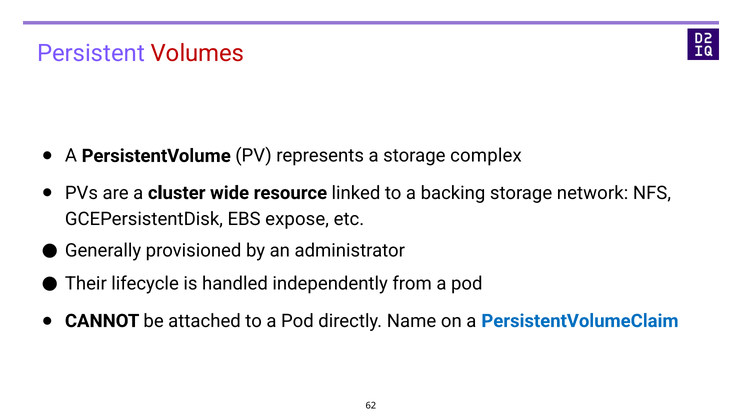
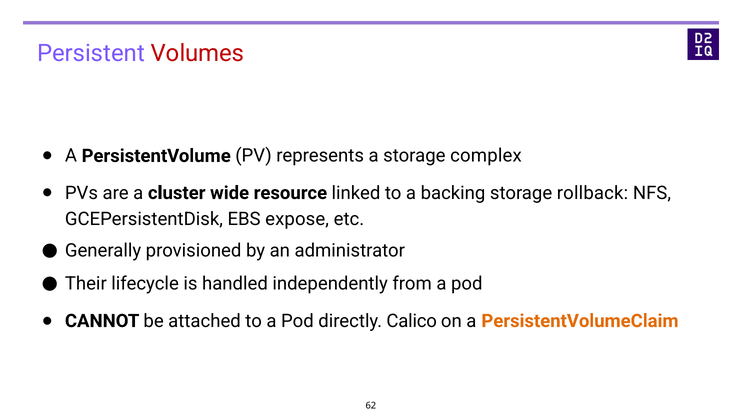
network: network -> rollback (592, 193)
Name: Name -> Calico (412, 321)
PersistentVolumeClaim colour: blue -> orange (580, 321)
